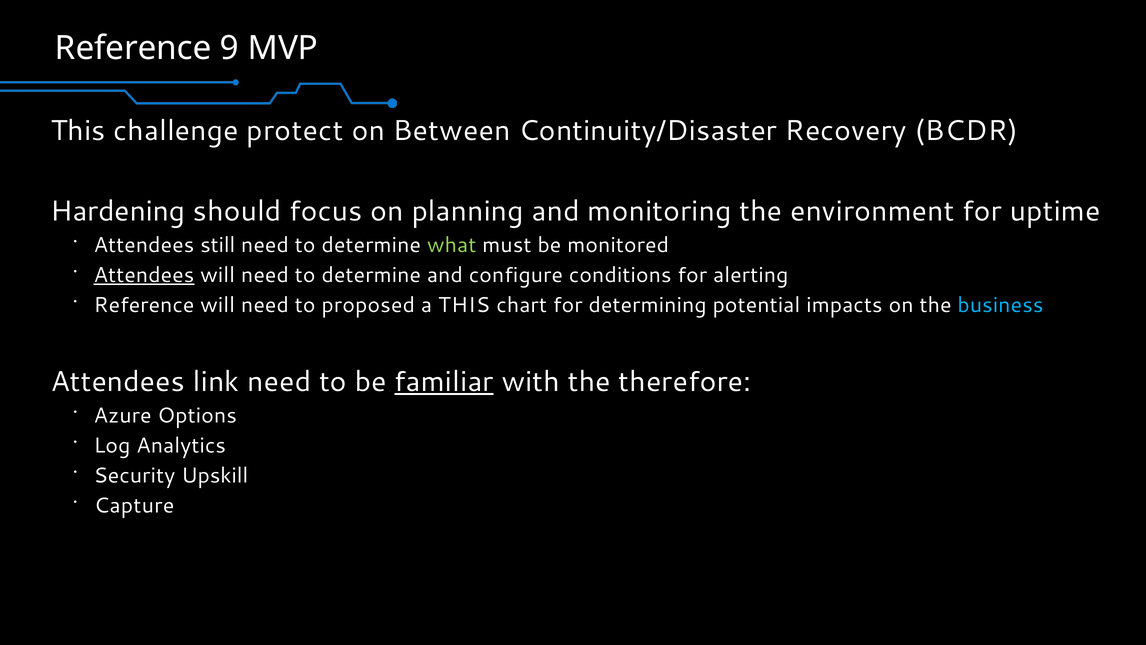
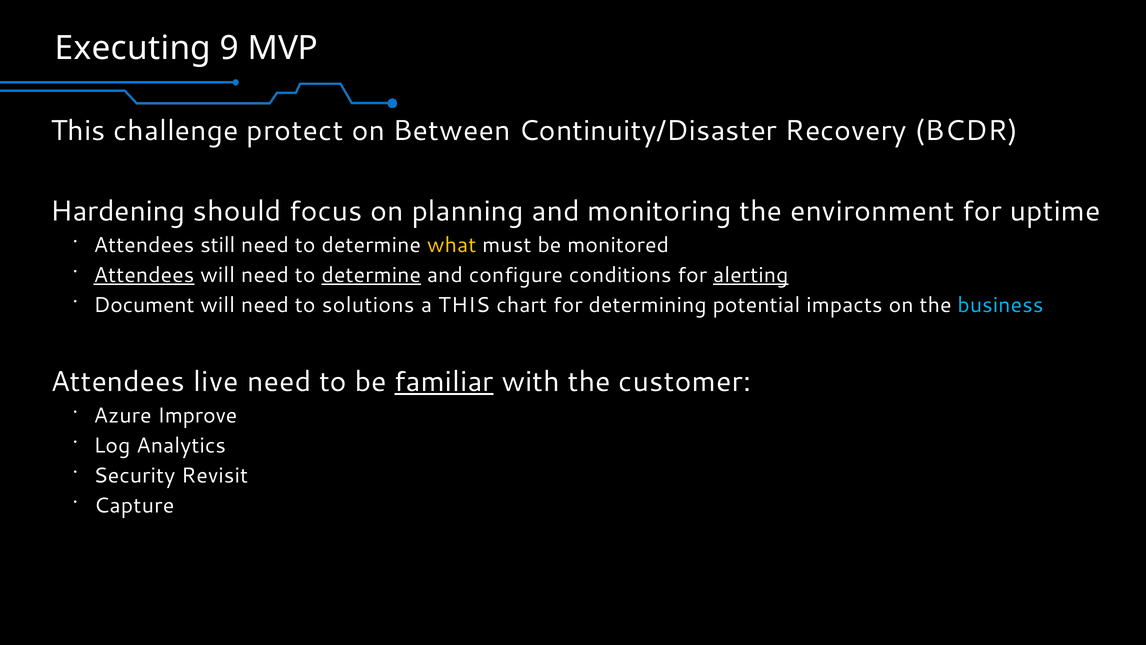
Reference: Reference -> Executing (133, 48)
what colour: light green -> yellow (452, 245)
determine underline: none -> present (371, 275)
alerting underline: none -> present (751, 275)
Reference: Reference -> Document (144, 305)
proposed: proposed -> solutions (368, 305)
link: link -> live (216, 381)
therefore: therefore -> customer (685, 381)
Options: Options -> Improve (197, 415)
Upskill: Upskill -> Revisit (215, 475)
